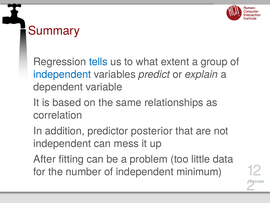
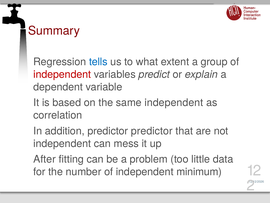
independent colour: blue -> red (62, 74)
same relationships: relationships -> independent (174, 102)
predictor posterior: posterior -> predictor (152, 131)
